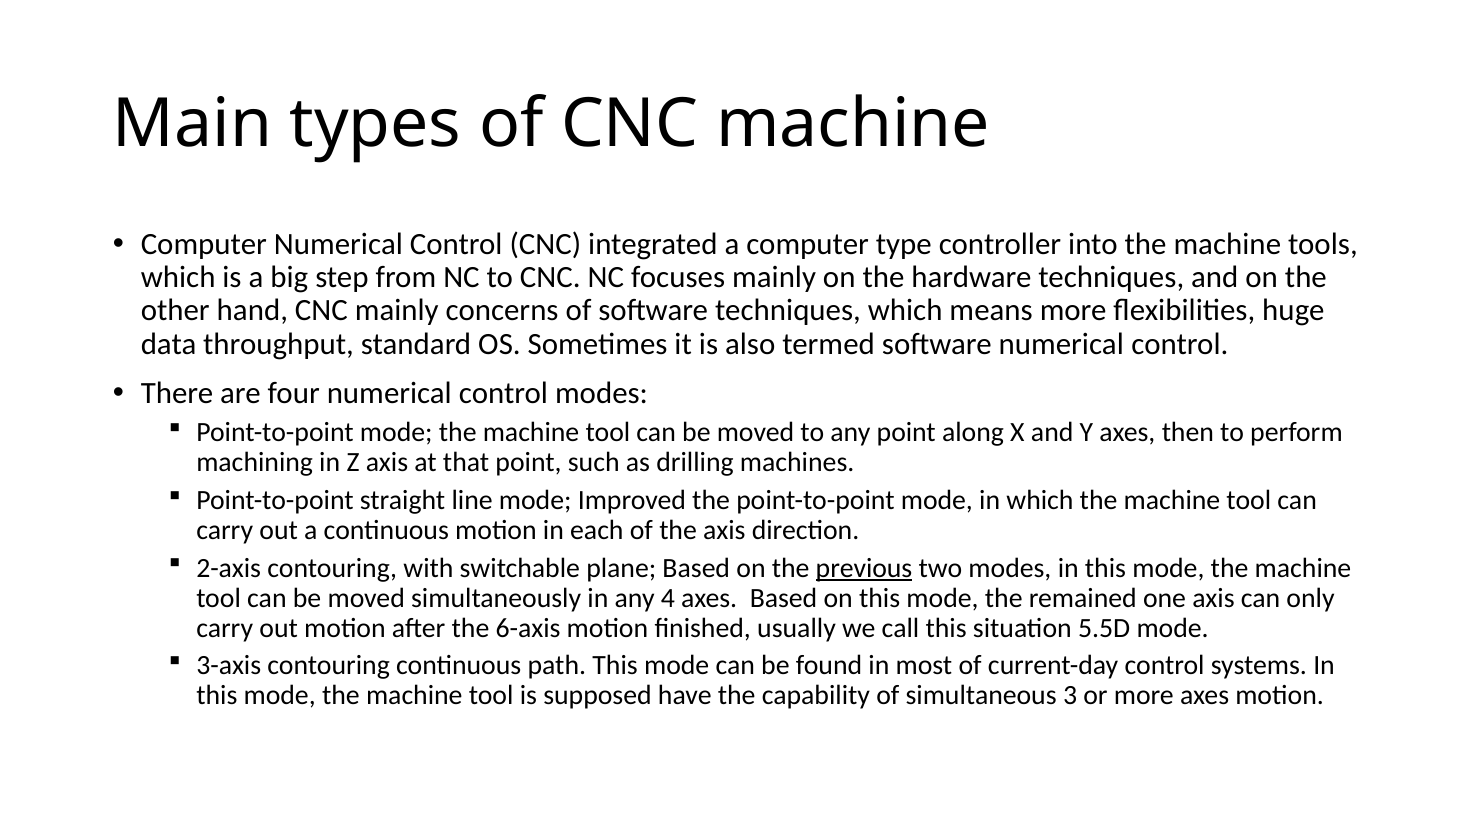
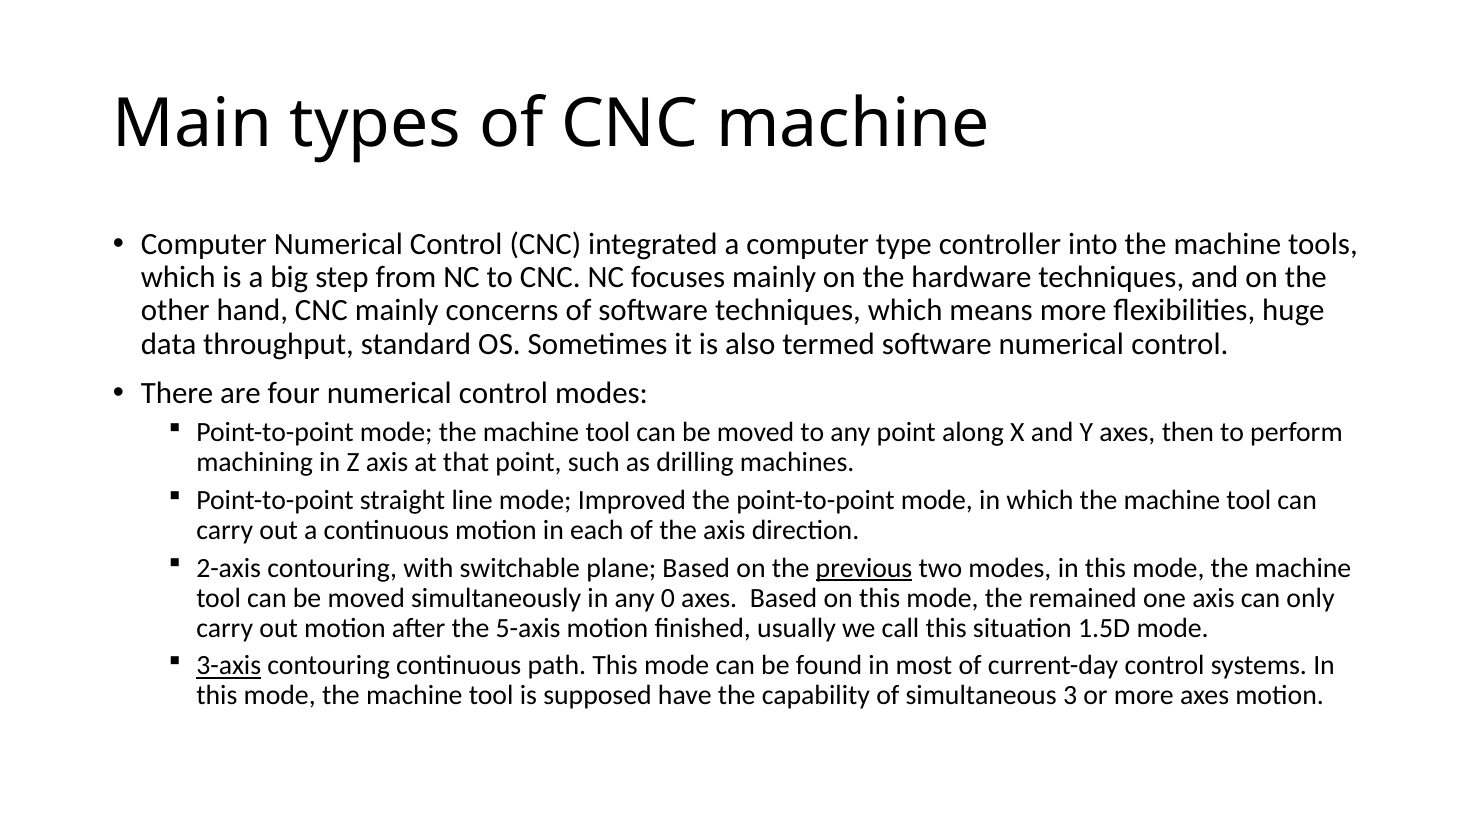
4: 4 -> 0 (668, 598)
6-axis: 6-axis -> 5-axis (528, 628)
5.5D: 5.5D -> 1.5D (1104, 628)
3-axis underline: none -> present (229, 665)
